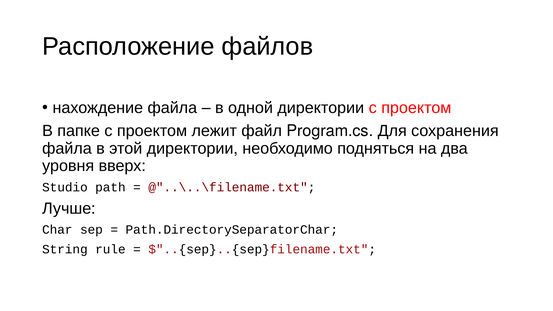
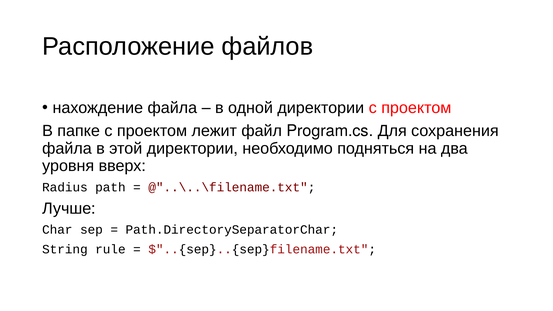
Studio: Studio -> Radius (65, 187)
